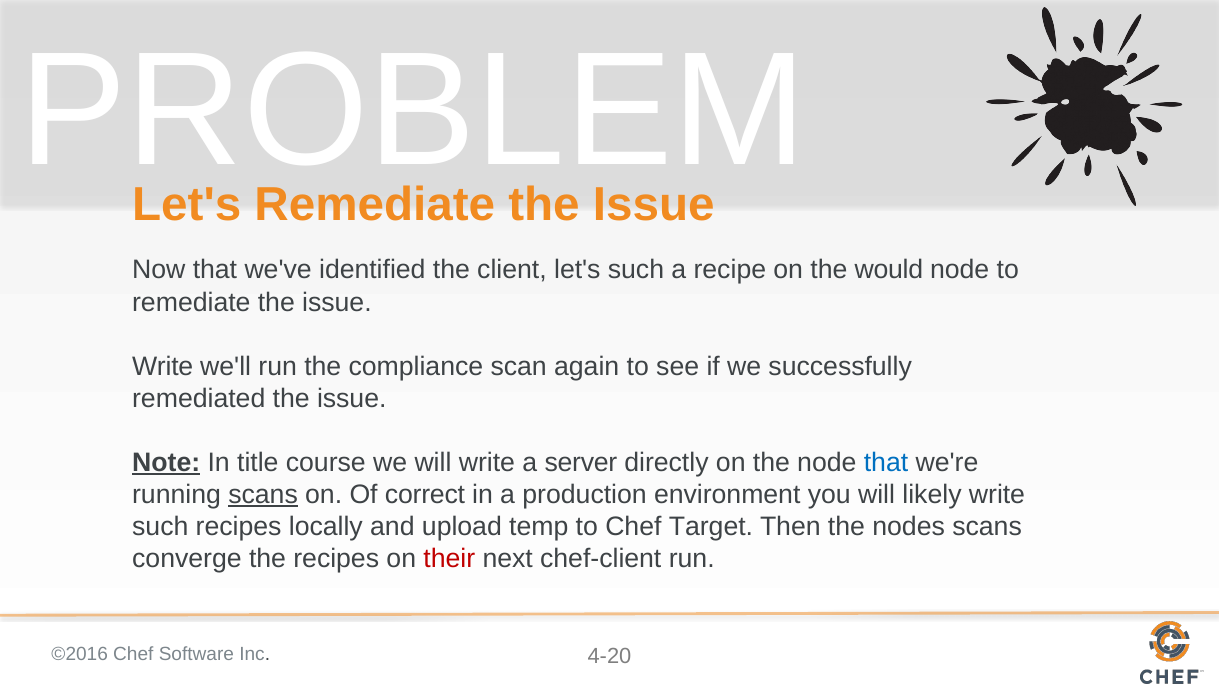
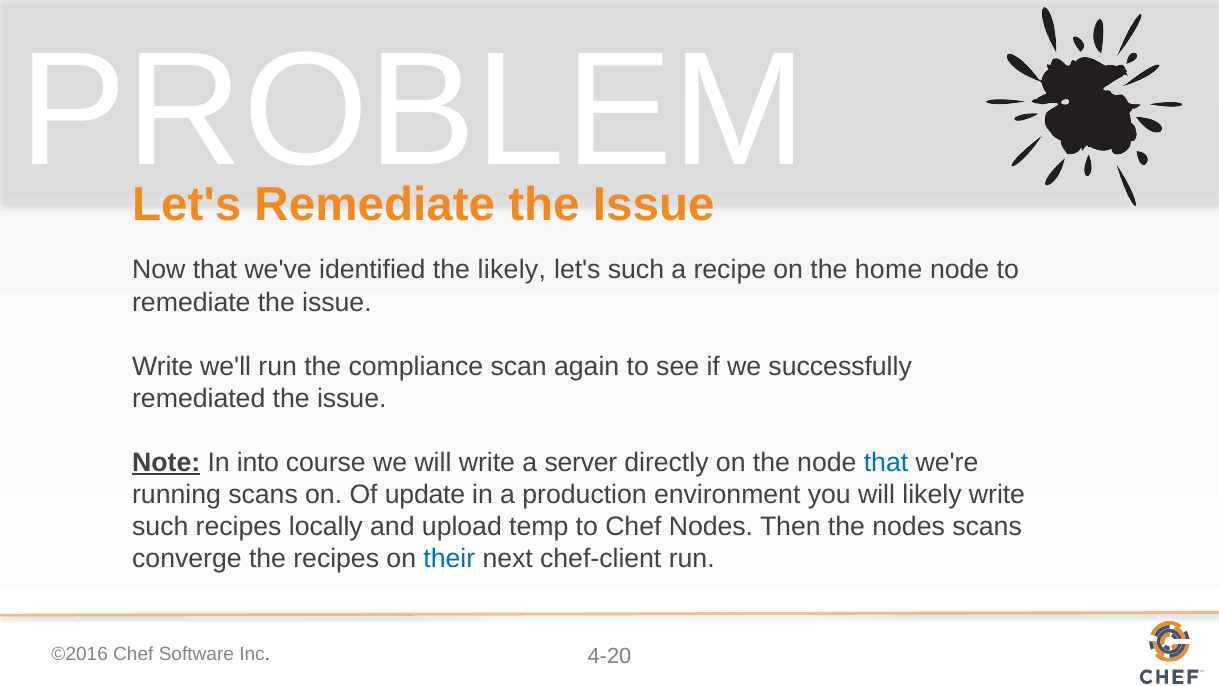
the client: client -> likely (512, 270)
would: would -> home (889, 270)
title: title -> into (258, 462)
scans underline: present -> none (263, 494)
correct: correct -> update (425, 494)
Chef Target: Target -> Nodes (711, 526)
their colour: red -> blue (449, 558)
